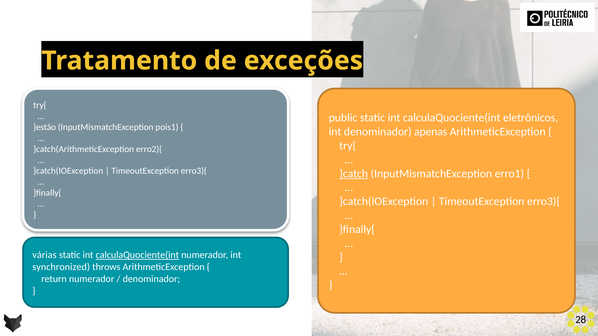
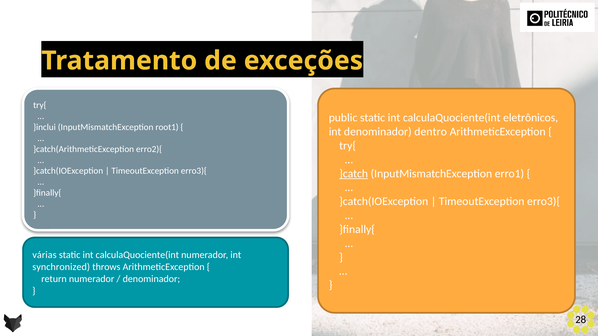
}estão: }estão -> }inclui (45, 127)
pois1: pois1 -> root1 (167, 127)
apenas: apenas -> dentro (431, 132)
calculaQuociente(int underline: present -> none (137, 255)
